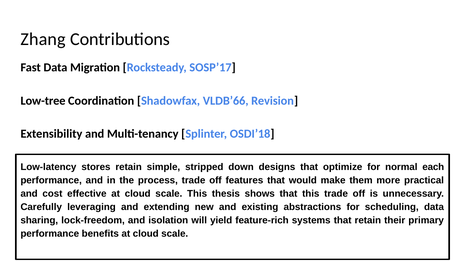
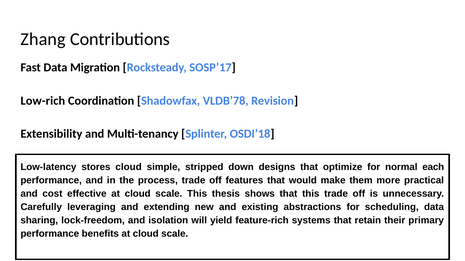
Low-tree: Low-tree -> Low-rich (43, 101)
VLDB’66: VLDB’66 -> VLDB’78 (226, 101)
stores retain: retain -> cloud (129, 167)
